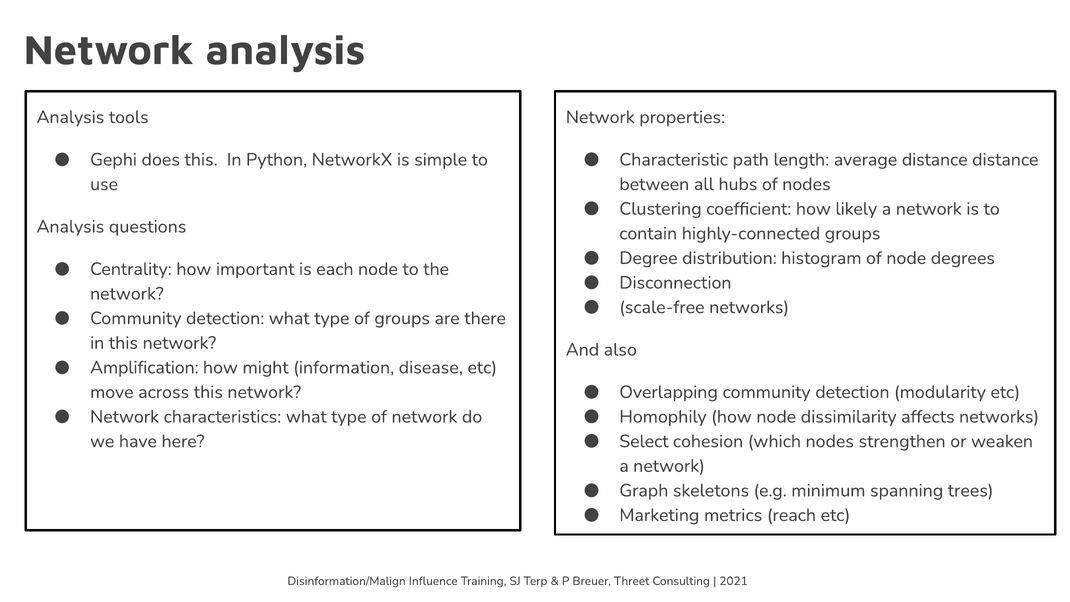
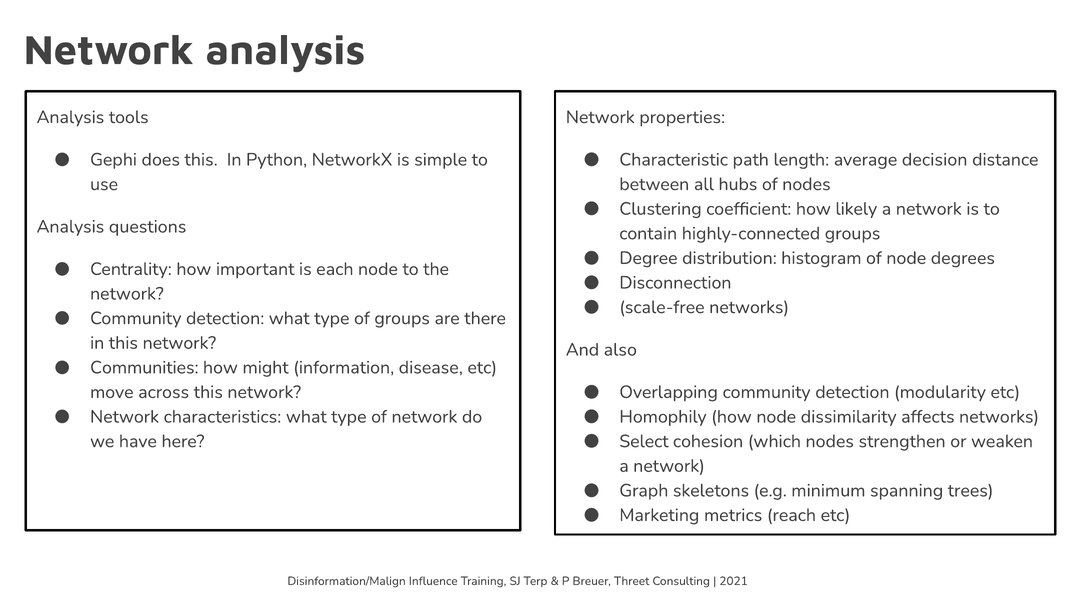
average distance: distance -> decision (935, 160)
Amplification: Amplification -> Communities (144, 367)
